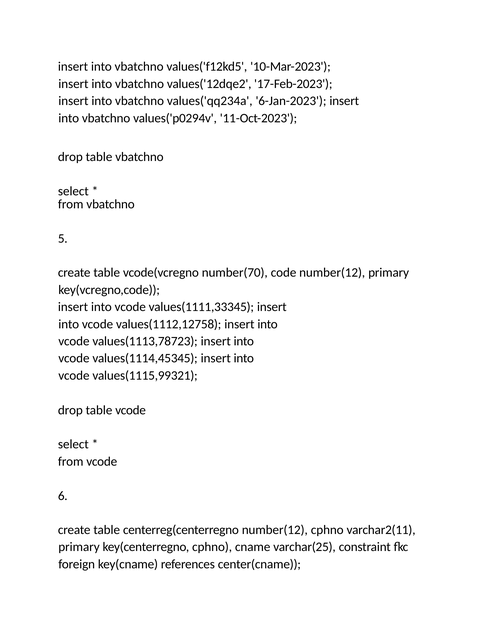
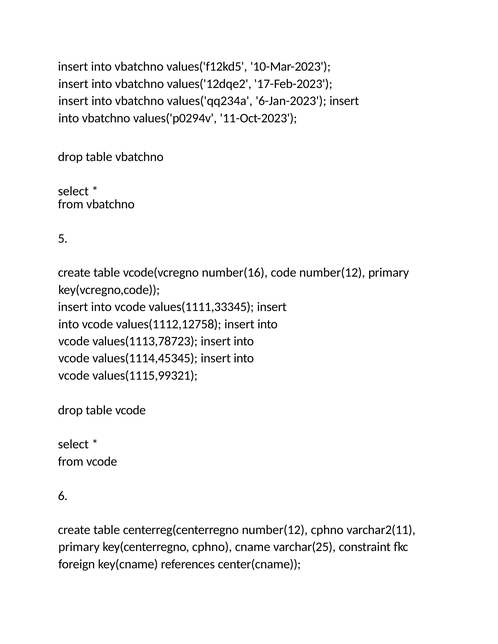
number(70: number(70 -> number(16 (235, 273)
